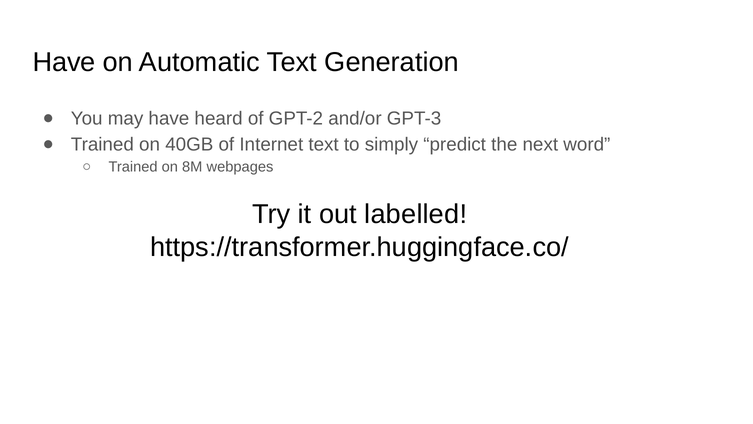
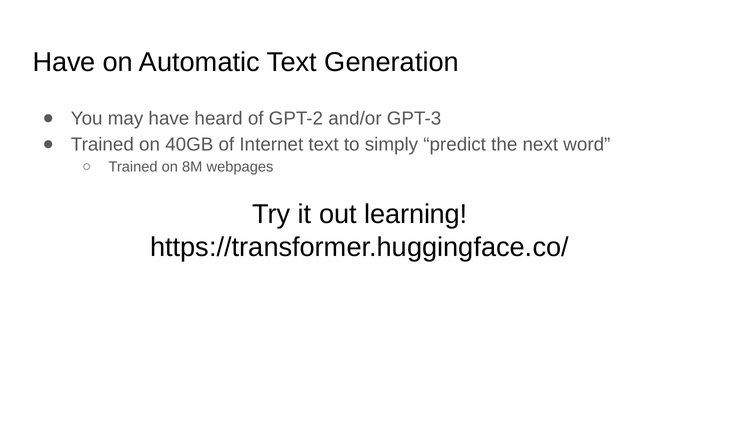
labelled: labelled -> learning (416, 214)
